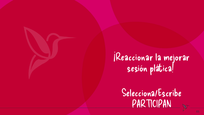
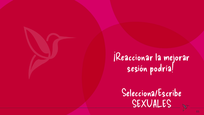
plática: plática -> podría (162, 68)
PARTICIPAN: PARTICIPAN -> SEXUALES (152, 104)
